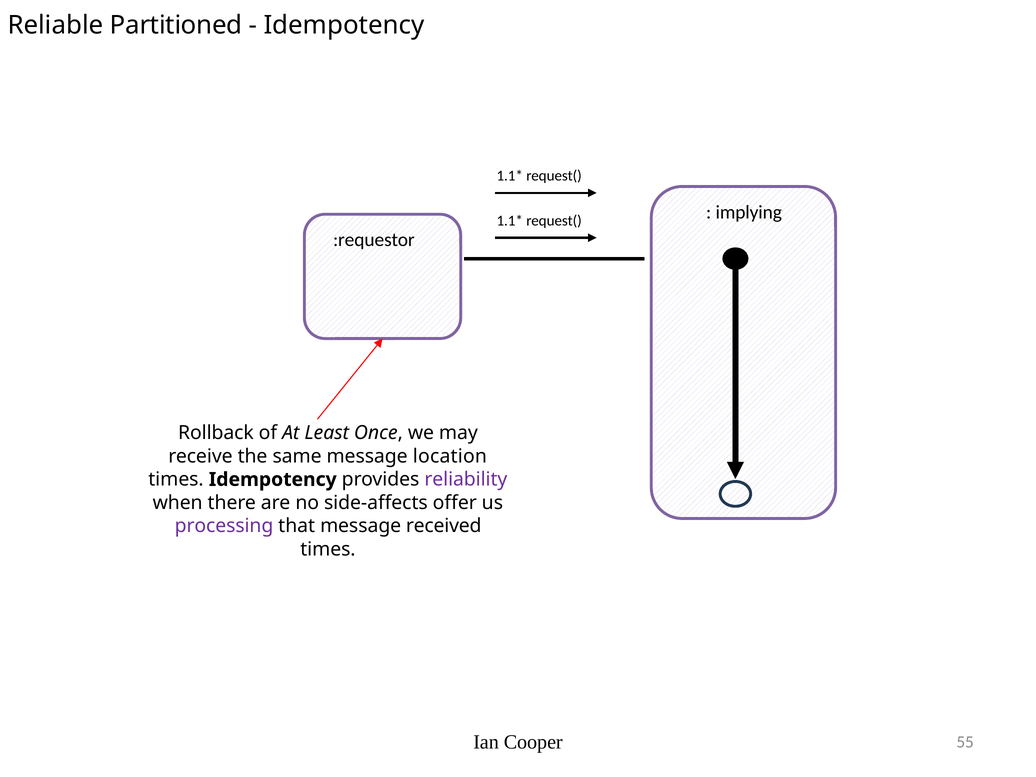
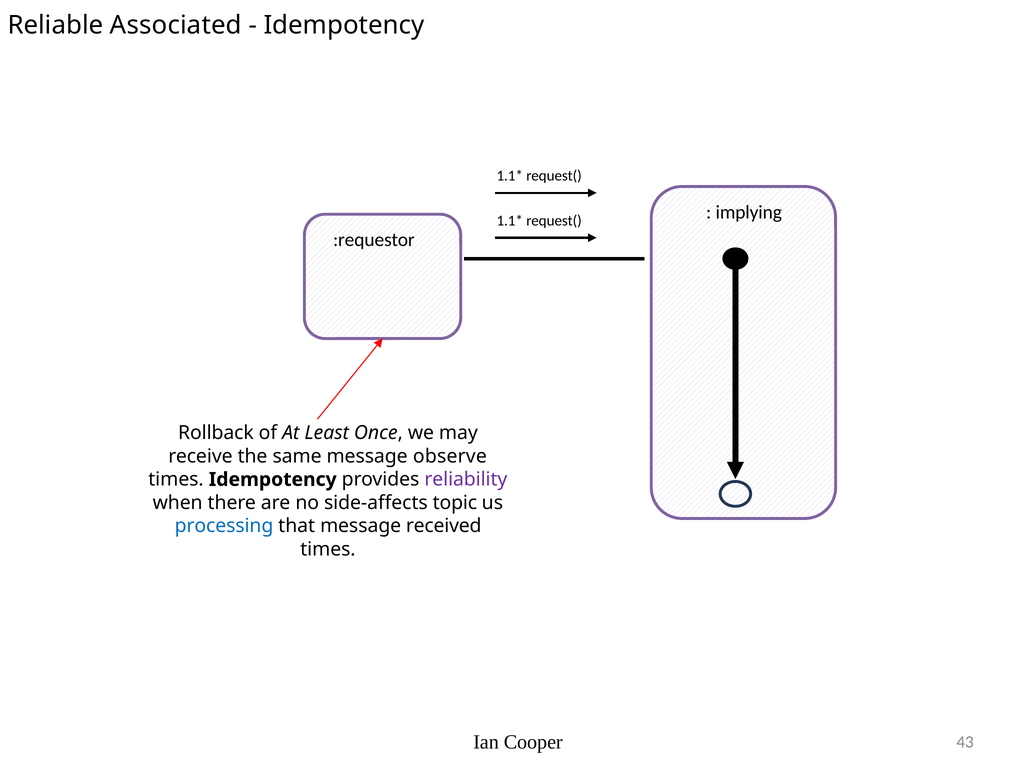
Partitioned: Partitioned -> Associated (176, 25)
location: location -> observe (450, 456)
offer: offer -> topic (455, 503)
processing colour: purple -> blue (224, 526)
55: 55 -> 43 (965, 742)
